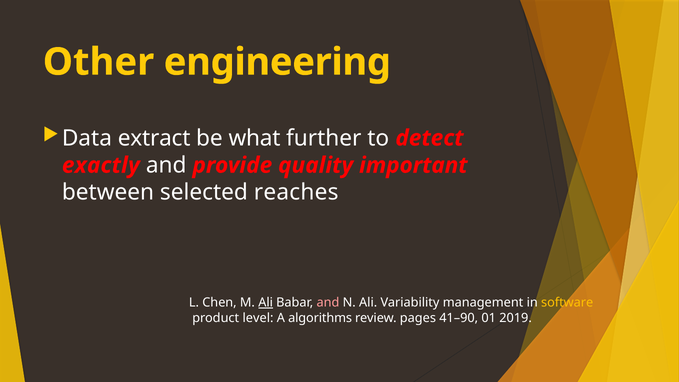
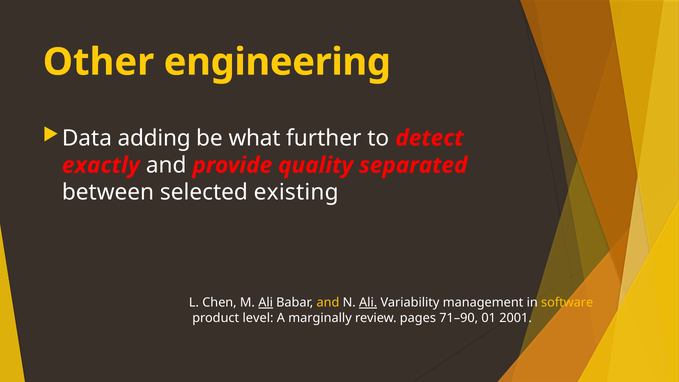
extract: extract -> adding (154, 138)
important: important -> separated (413, 165)
reaches: reaches -> existing (296, 192)
and colour: pink -> yellow (328, 302)
Ali underline: none -> present (368, 302)
algorithms: algorithms -> marginally (320, 318)
41–90: 41–90 -> 71–90 (459, 318)
2019: 2019 -> 2001 (516, 318)
